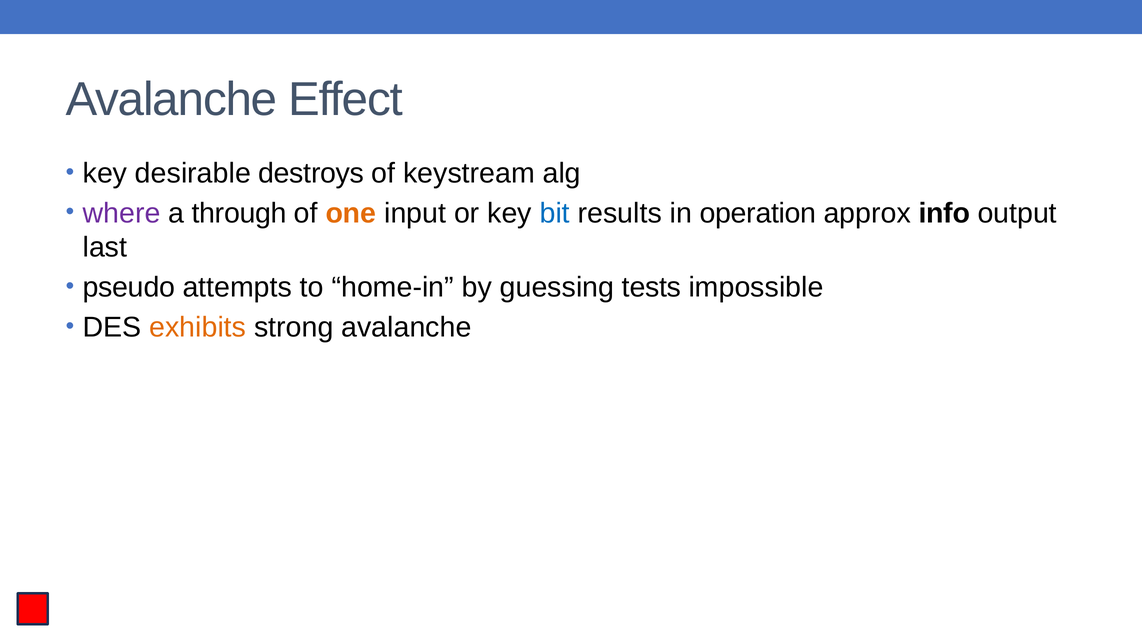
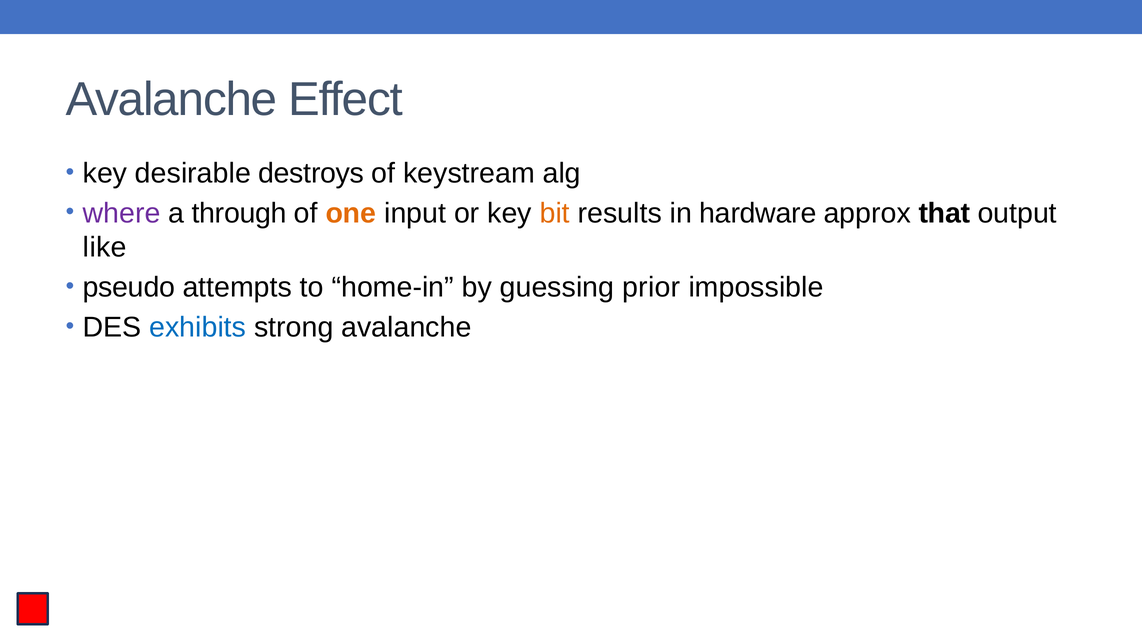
bit colour: blue -> orange (555, 213)
operation: operation -> hardware (758, 213)
info: info -> that (944, 213)
last: last -> like (105, 248)
tests: tests -> prior (651, 287)
exhibits colour: orange -> blue (198, 327)
